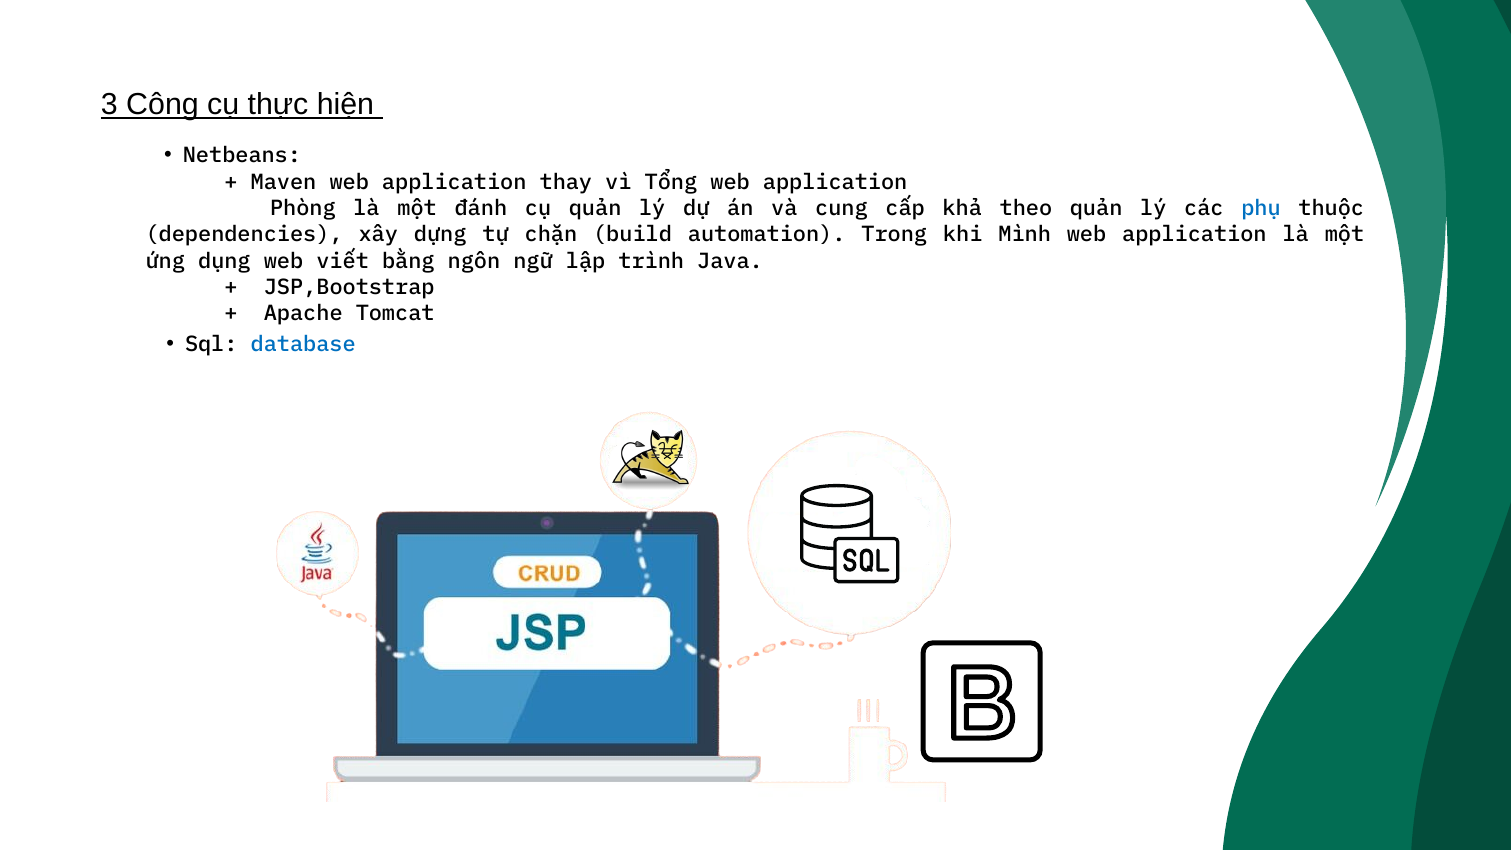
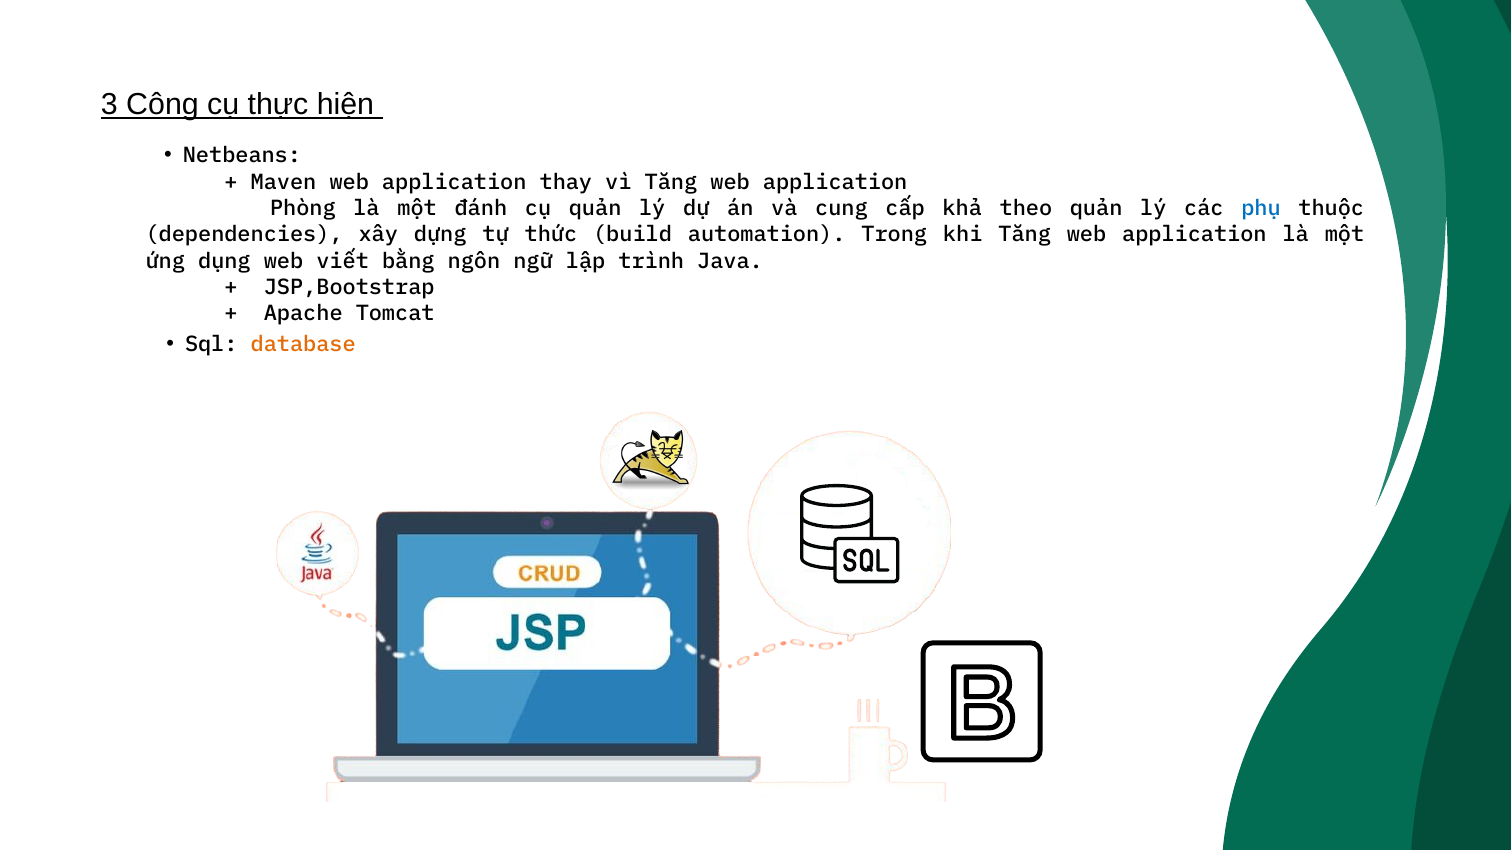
vì Tổng: Tổng -> Tăng (671, 182)
chặn: chặn -> thức (551, 235)
khi Mình: Mình -> Tăng (1025, 235)
database colour: blue -> orange (303, 344)
